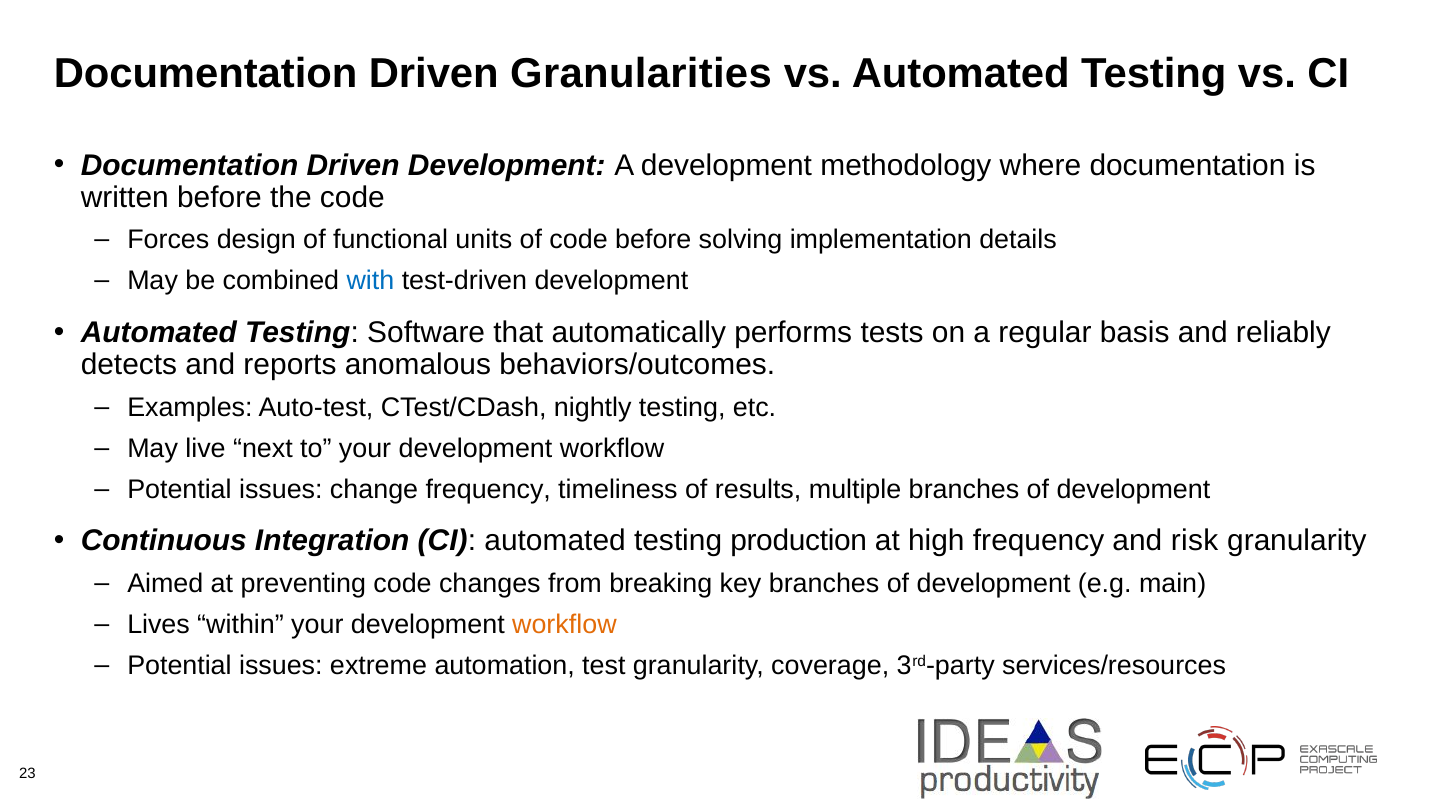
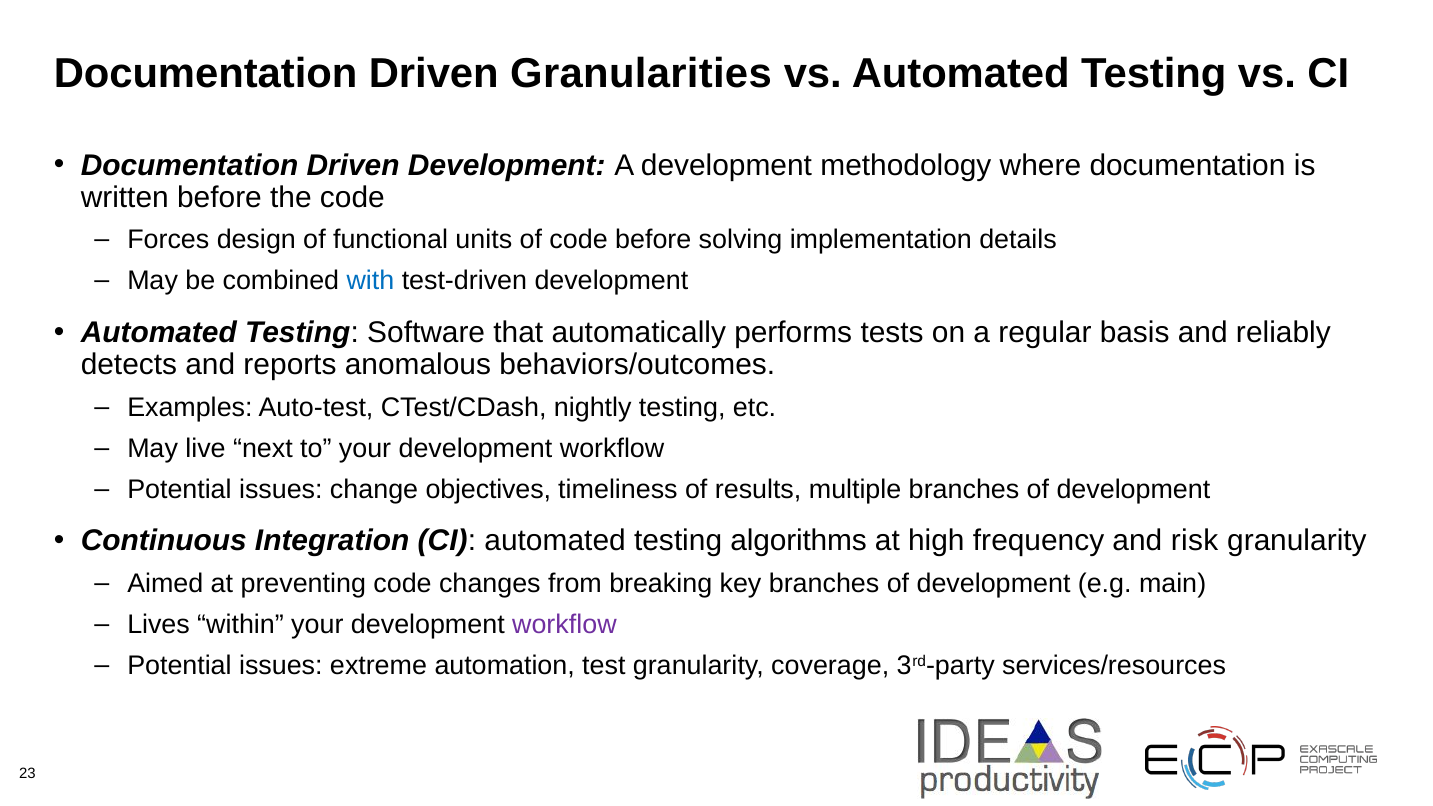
change frequency: frequency -> objectives (488, 489)
production: production -> algorithms (799, 541)
workflow colour: orange -> purple (564, 625)
